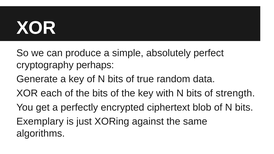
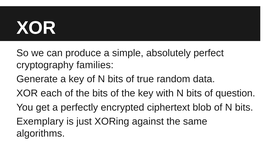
perhaps: perhaps -> families (95, 65)
strength: strength -> question (235, 93)
